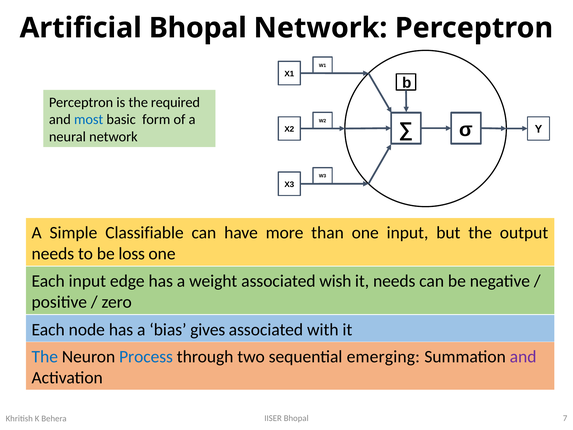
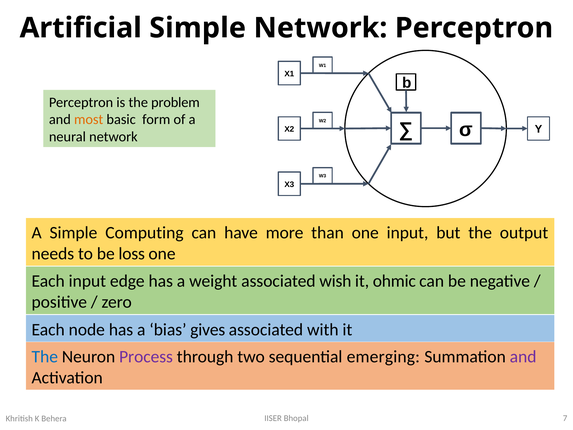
Artificial Bhopal: Bhopal -> Simple (198, 28)
required: required -> problem (175, 102)
most colour: blue -> orange (89, 119)
Classifiable: Classifiable -> Computing (144, 232)
it needs: needs -> ohmic (394, 281)
Process colour: blue -> purple (146, 356)
